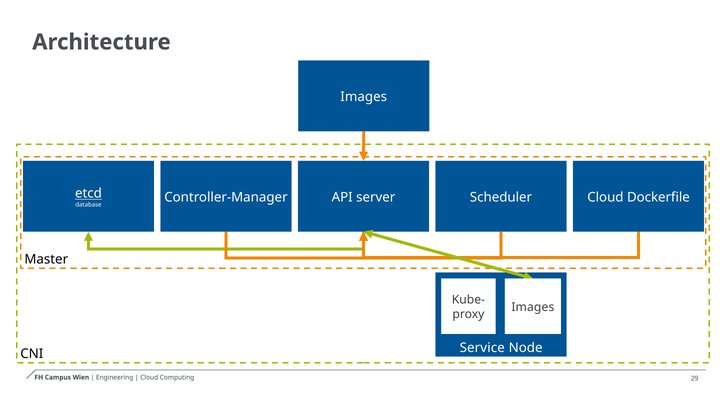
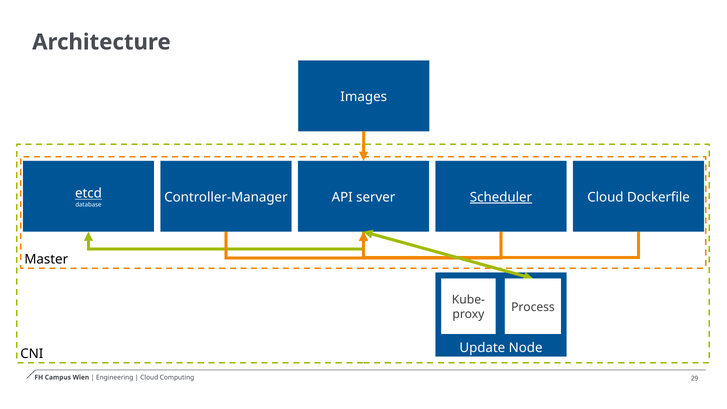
Scheduler underline: none -> present (501, 197)
Images: Images -> Process (533, 307)
Service: Service -> Update (482, 348)
